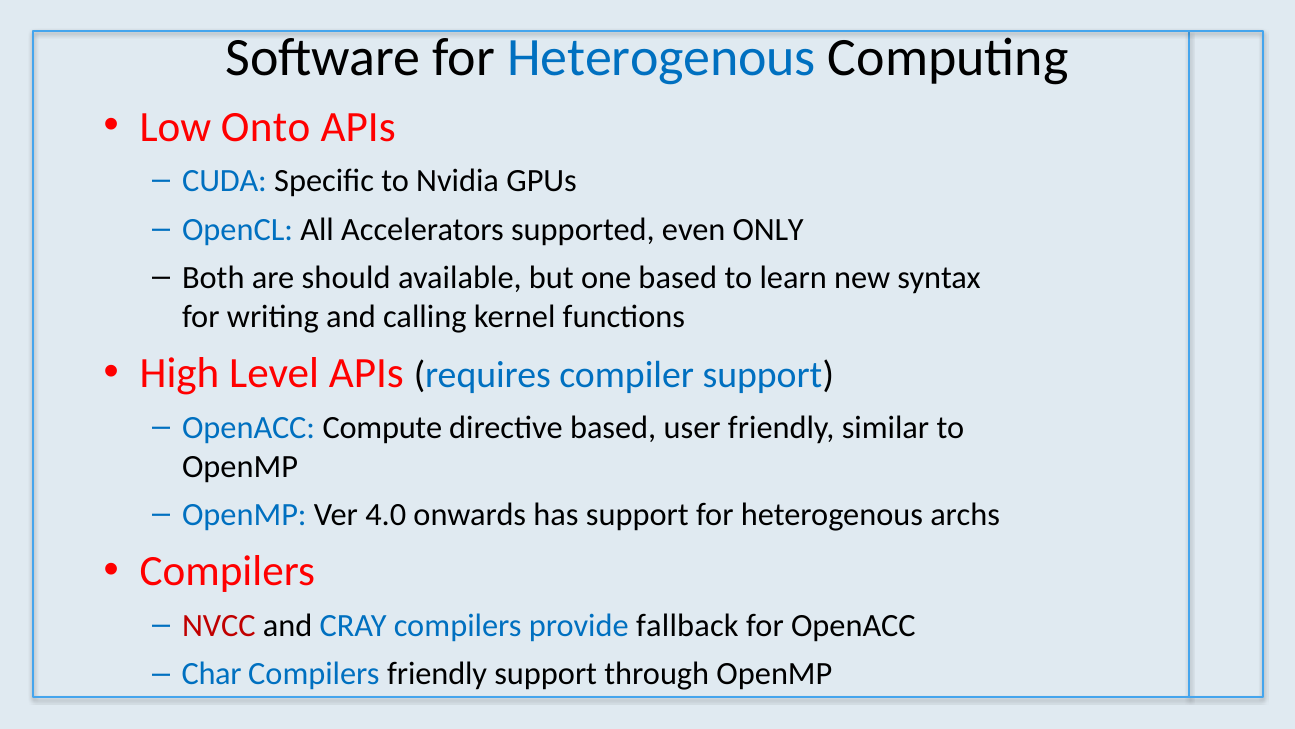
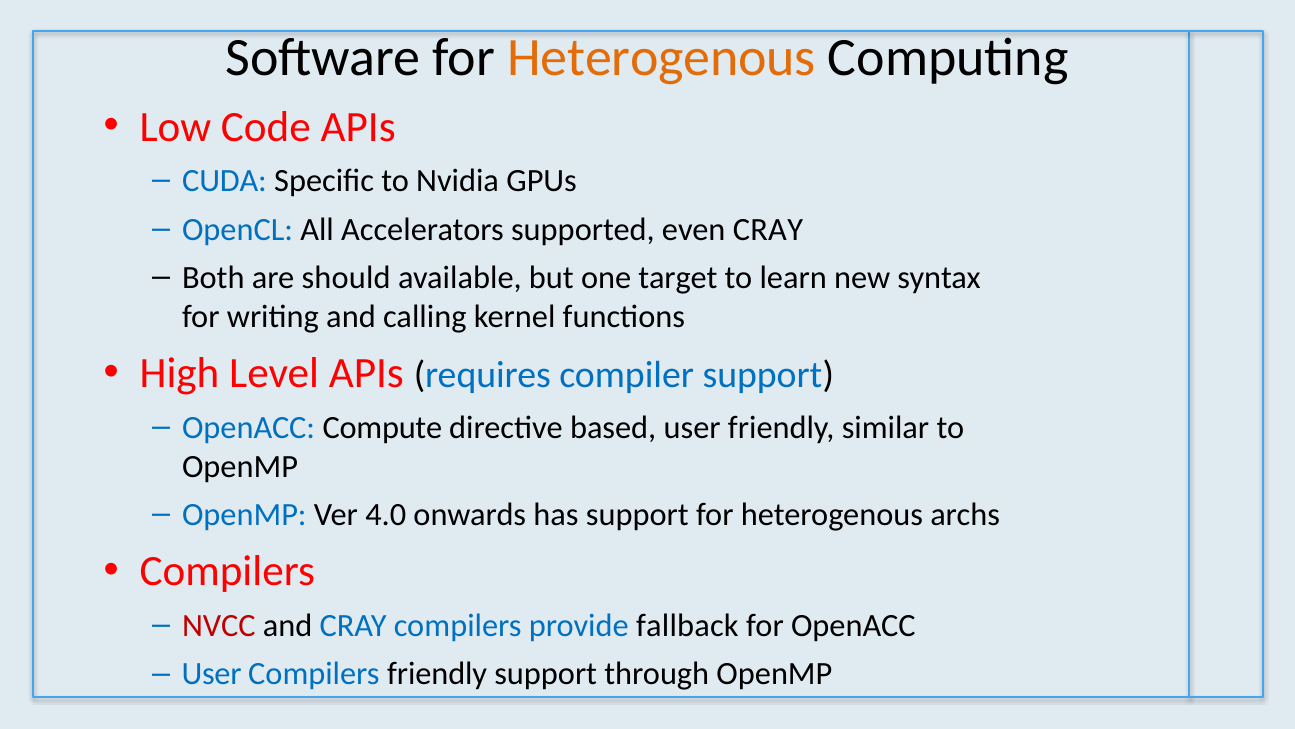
Heterogenous colour: blue -> orange (662, 57)
Onto: Onto -> Code (266, 127)
even ONLY: ONLY -> CRAY (768, 229)
one based: based -> target (678, 278)
Char: Char -> User (212, 674)
